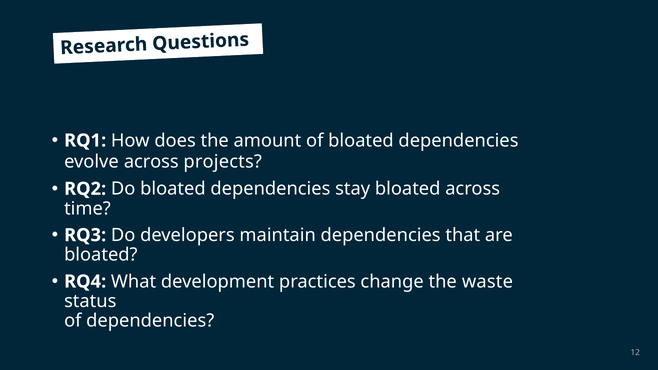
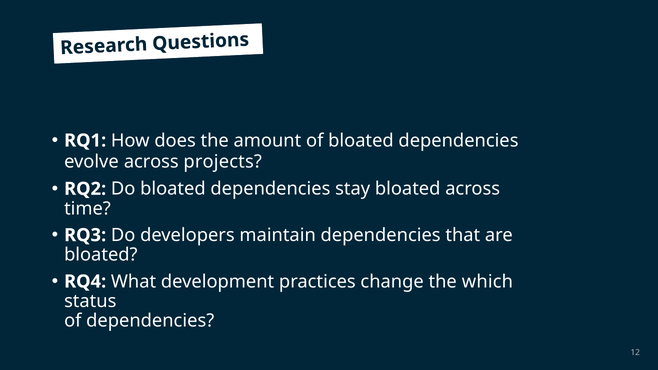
waste: waste -> which (487, 282)
